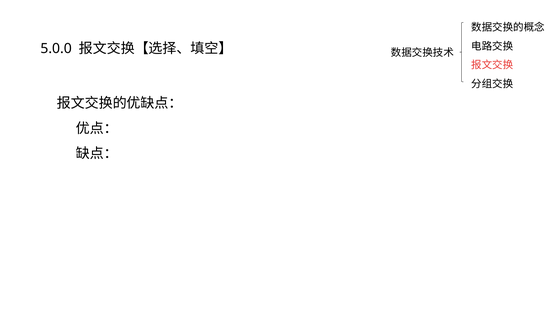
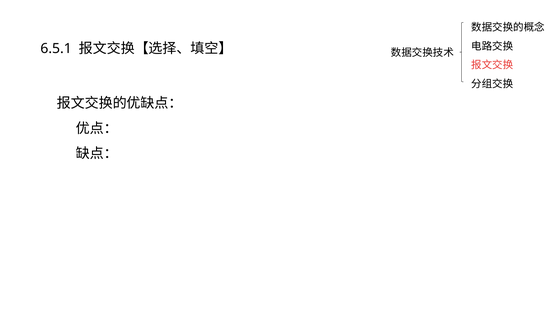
5.0.0: 5.0.0 -> 6.5.1 (56, 49)
